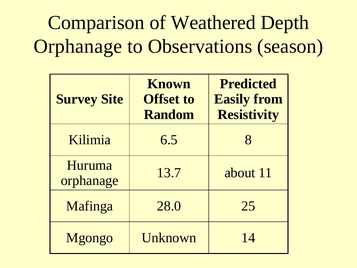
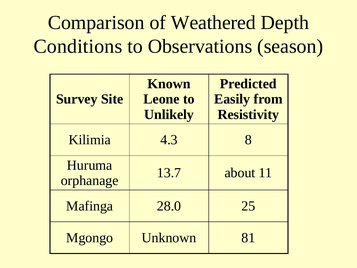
Orphanage: Orphanage -> Conditions (78, 46)
Offset: Offset -> Leone (162, 99)
Random: Random -> Unlikely (169, 114)
6.5: 6.5 -> 4.3 (169, 140)
14: 14 -> 81 (248, 237)
